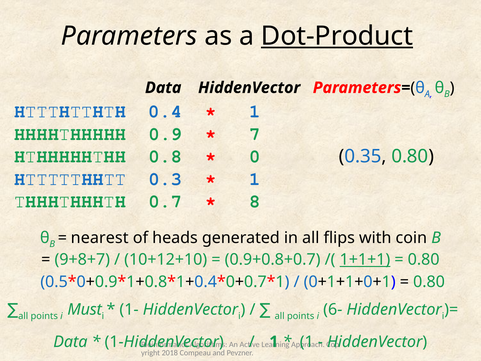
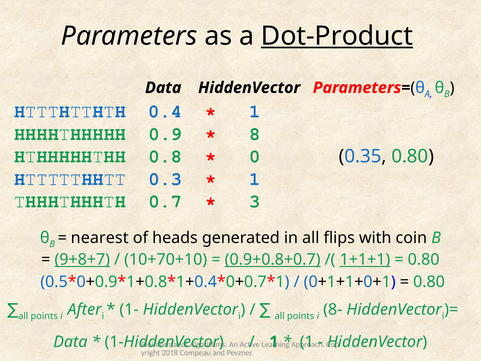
7: 7 -> 8 (255, 134)
8: 8 -> 3 (255, 201)
9+8+7 underline: none -> present (82, 259)
10+12+10: 10+12+10 -> 10+70+10 (166, 259)
0.9+0.8+0.7 underline: none -> present (273, 259)
Must: Must -> After (85, 309)
6-: 6- -> 8- (333, 309)
